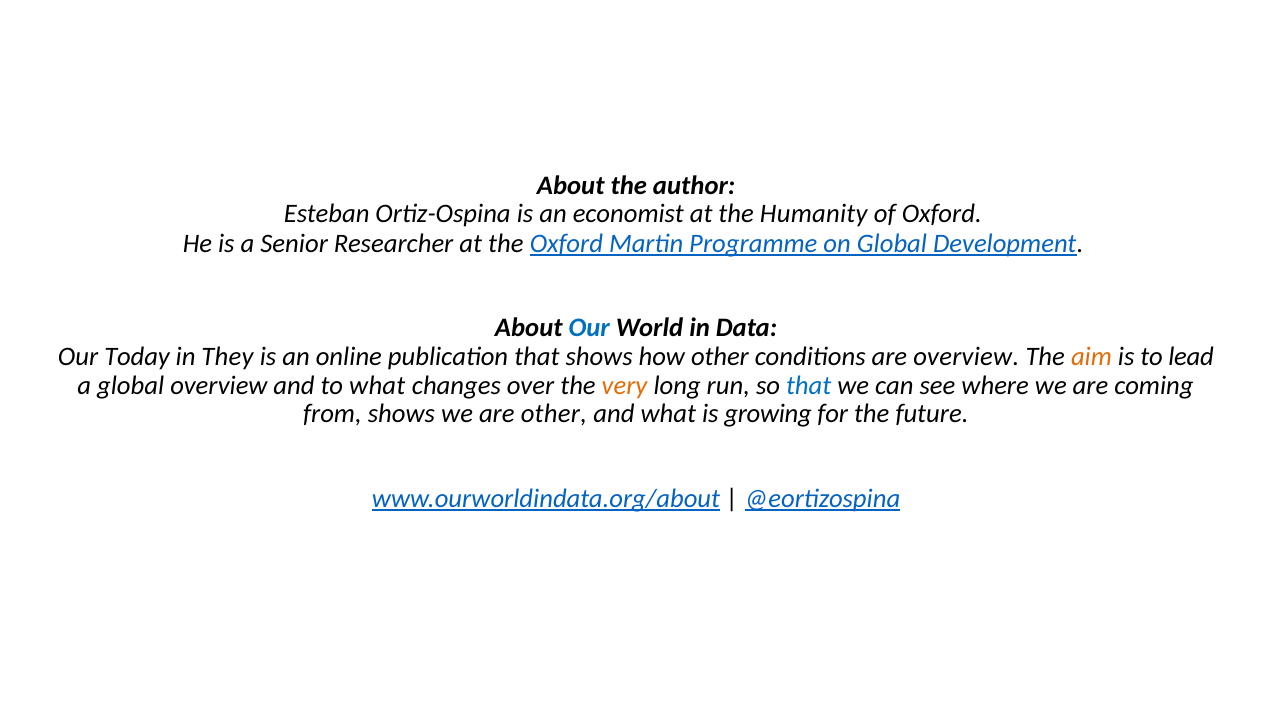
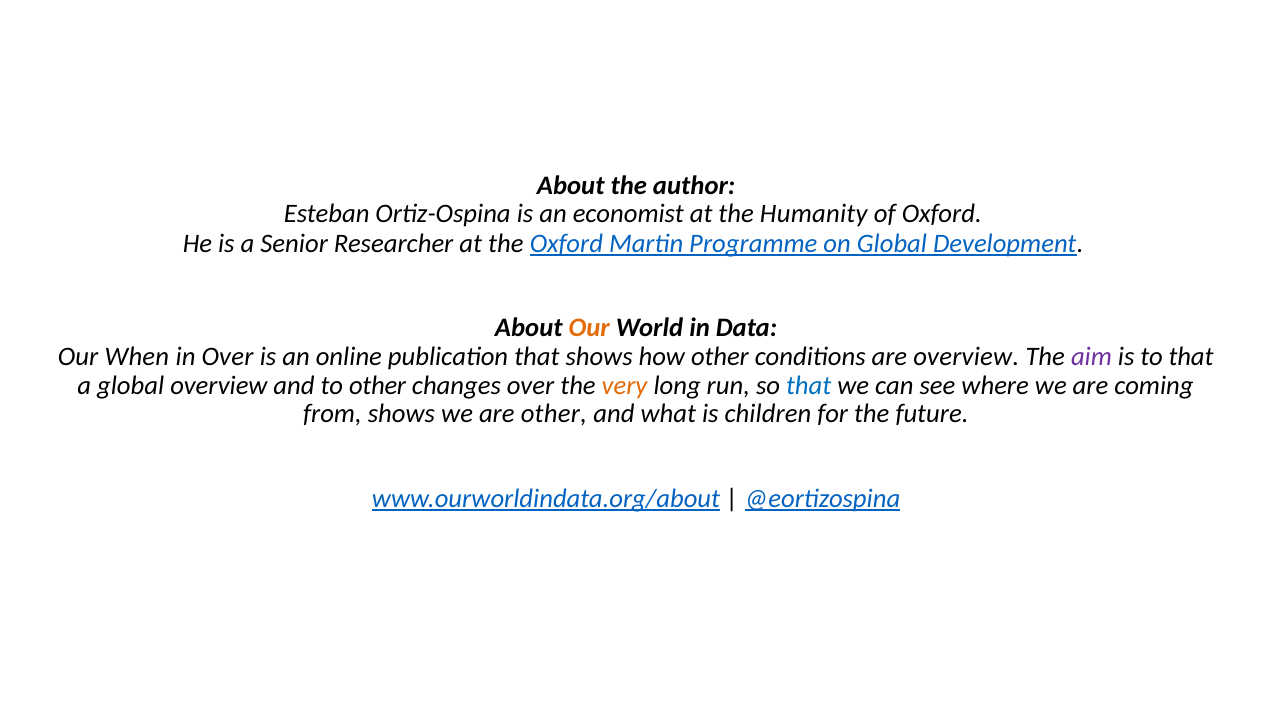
Our colour: blue -> orange (589, 328)
Today: Today -> When (137, 357)
in They: They -> Over (227, 357)
aim colour: orange -> purple (1091, 357)
to lead: lead -> that (1191, 357)
to what: what -> other (378, 385)
growing: growing -> children (768, 414)
